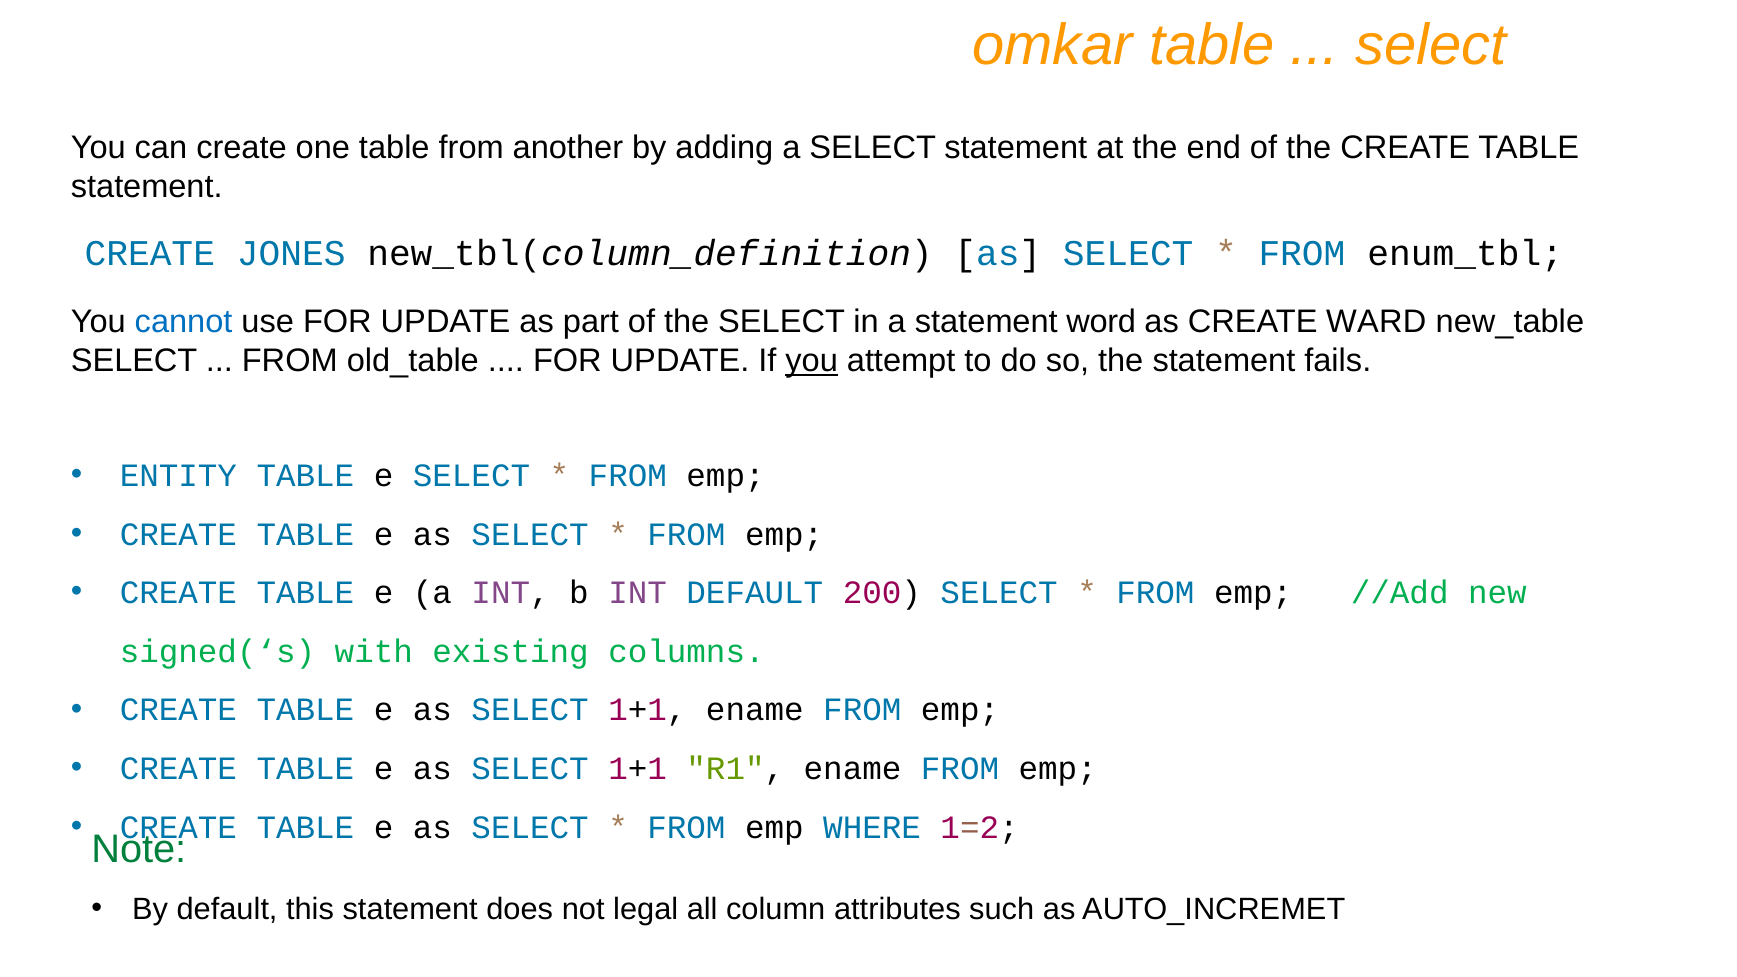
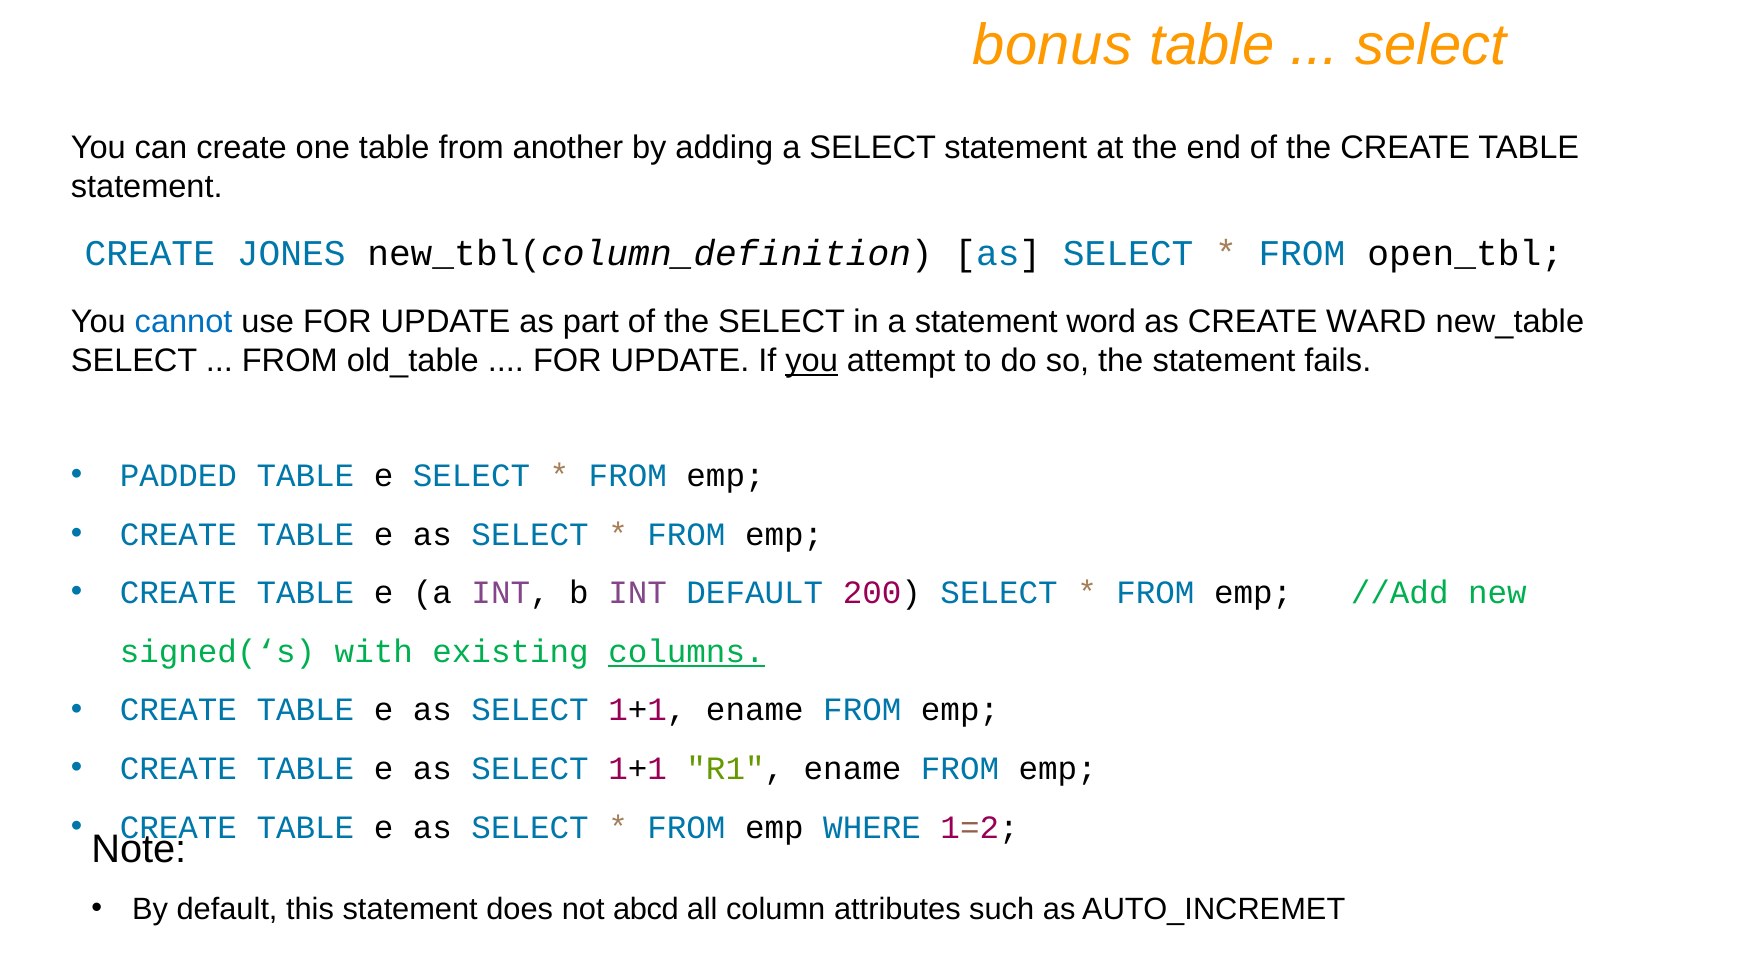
omkar: omkar -> bonus (1052, 45)
enum_tbl: enum_tbl -> open_tbl (1465, 253)
ENTITY: ENTITY -> PADDED (178, 476)
columns underline: none -> present (686, 652)
Note colour: green -> black (139, 850)
legal: legal -> abcd (646, 909)
